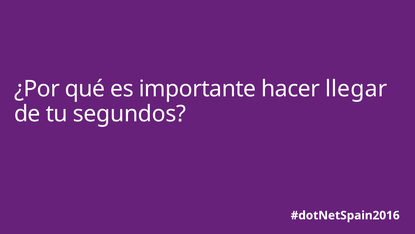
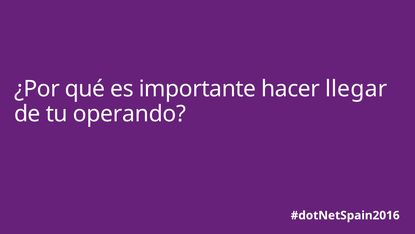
segundos: segundos -> operando (129, 114)
